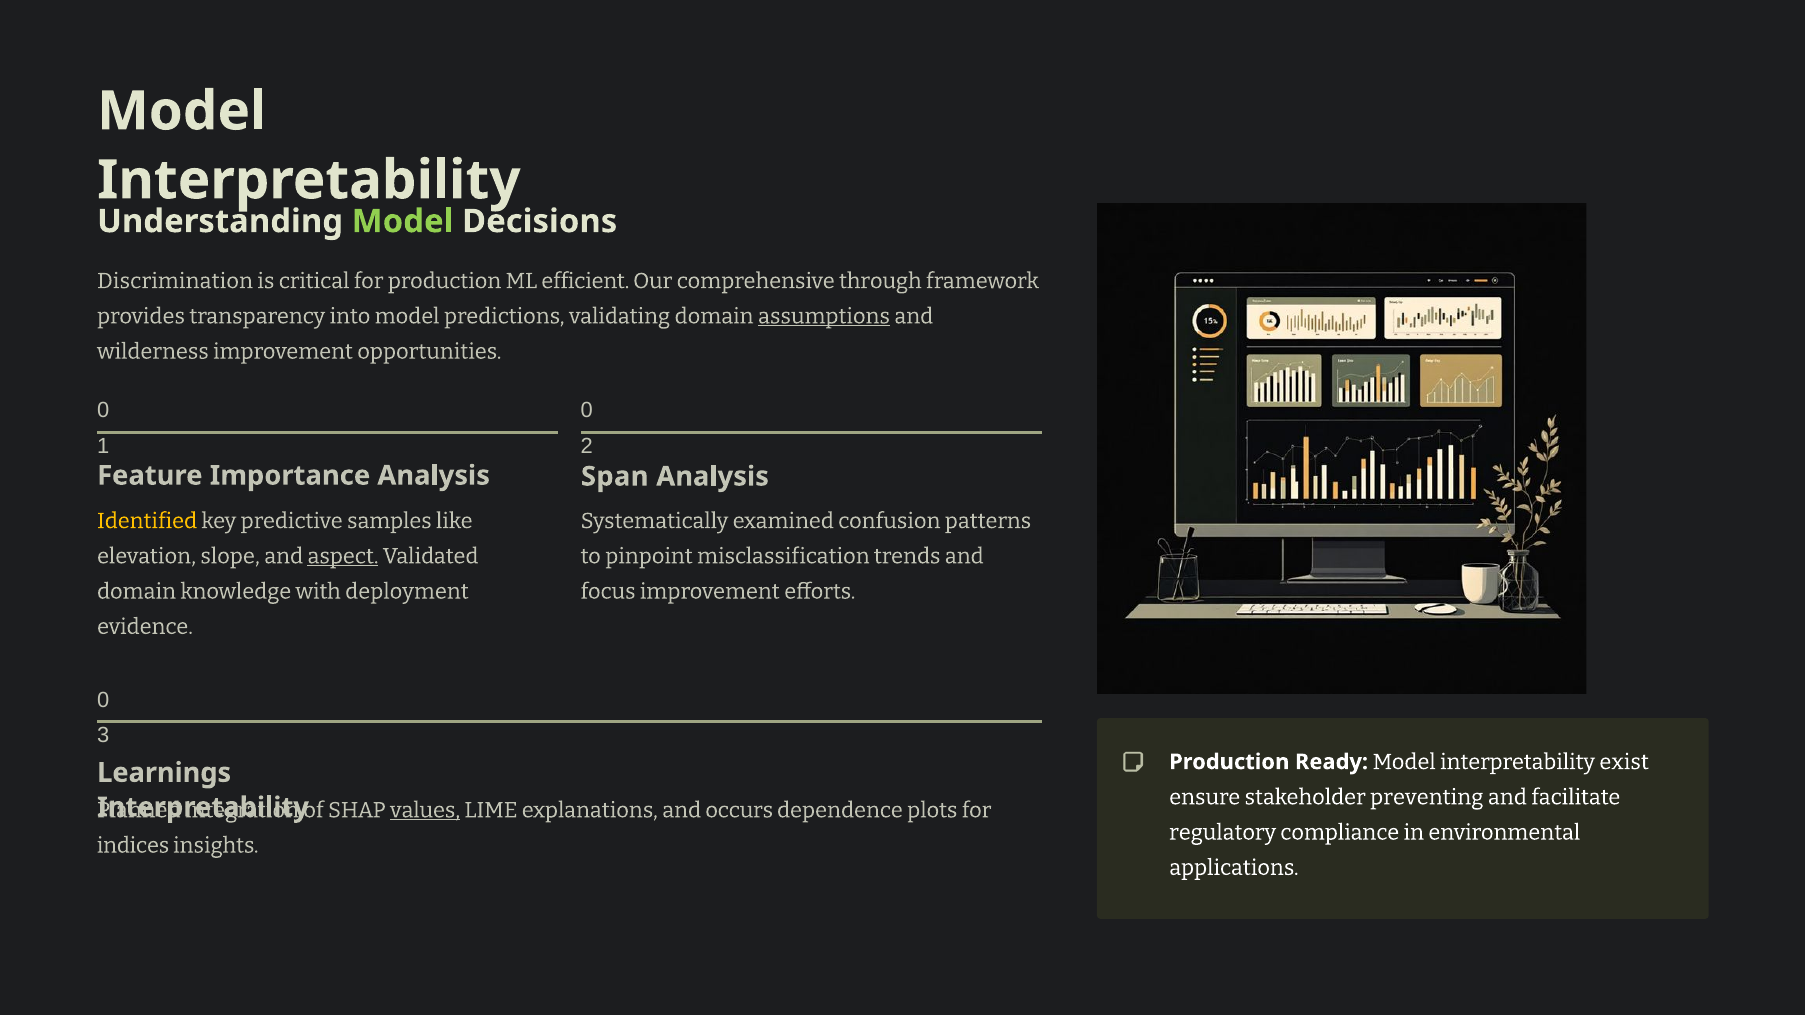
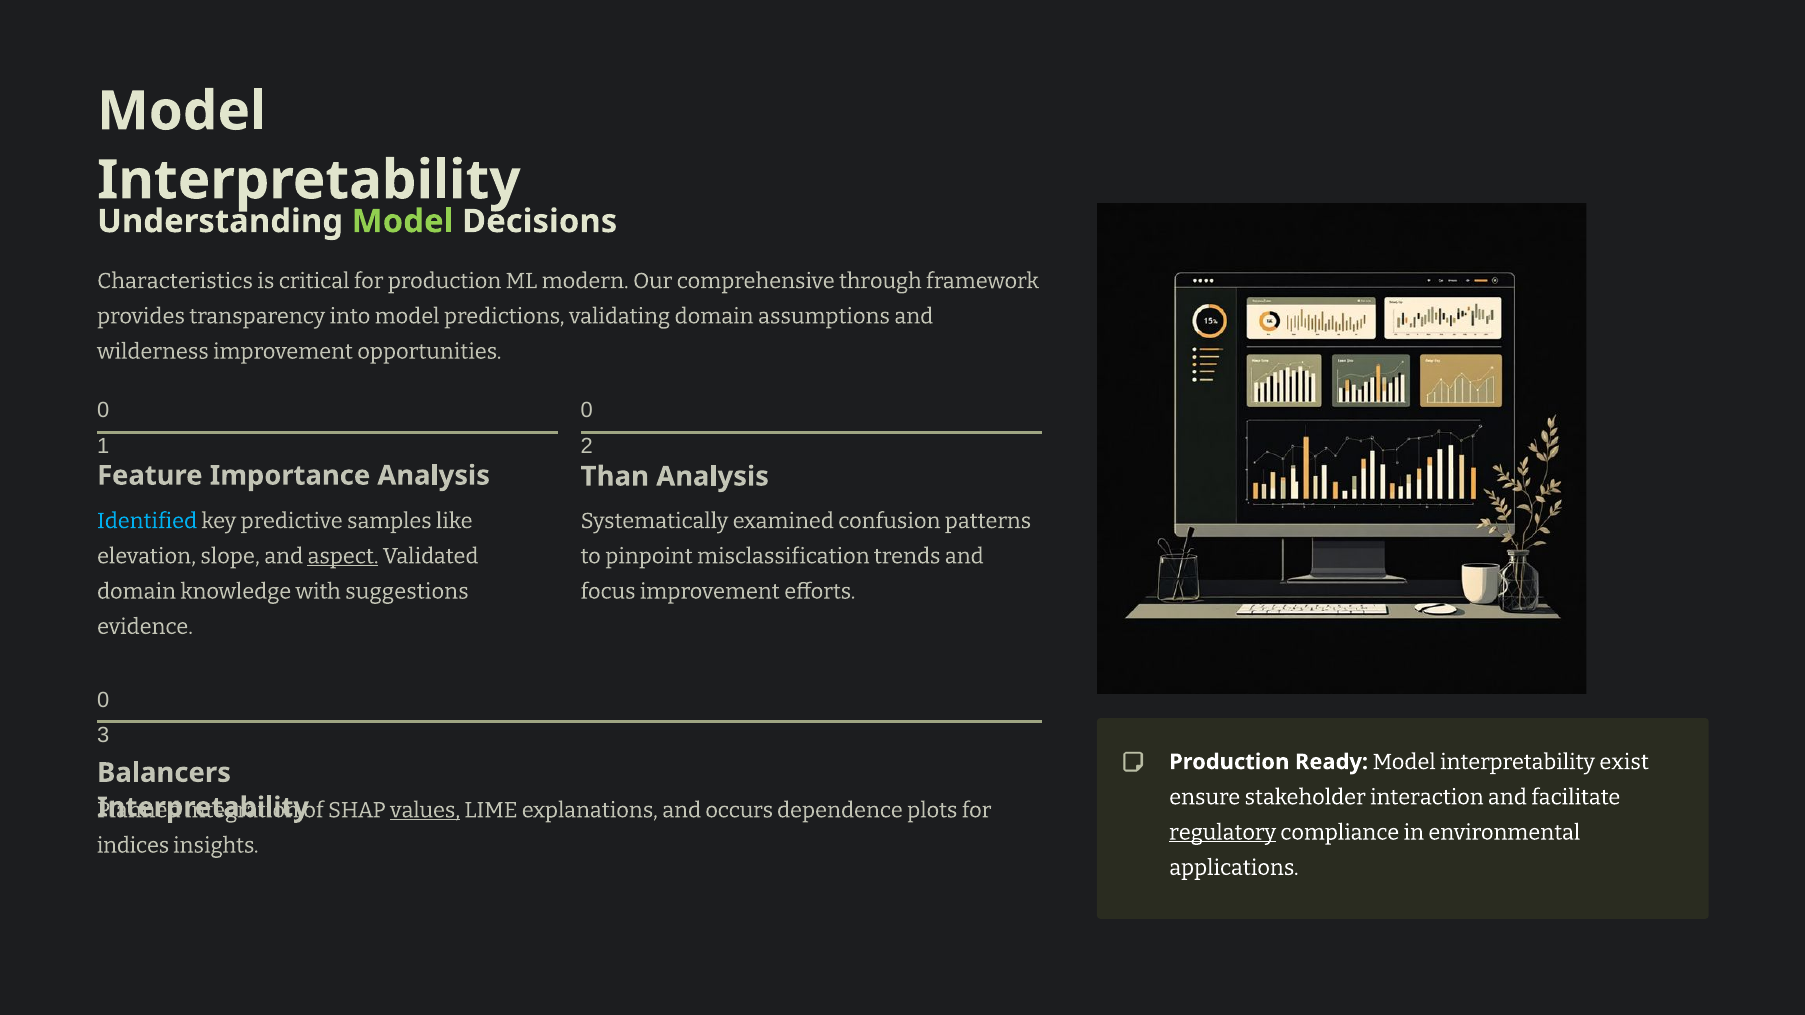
Discrimination: Discrimination -> Characteristics (175, 281)
efficient: efficient -> modern (585, 281)
assumptions underline: present -> none (824, 316)
Span: Span -> Than (615, 477)
Identified colour: yellow -> light blue (147, 521)
deployment: deployment -> suggestions (407, 592)
Learnings: Learnings -> Balancers (164, 773)
preventing: preventing -> interaction (1427, 797)
regulatory underline: none -> present (1223, 833)
